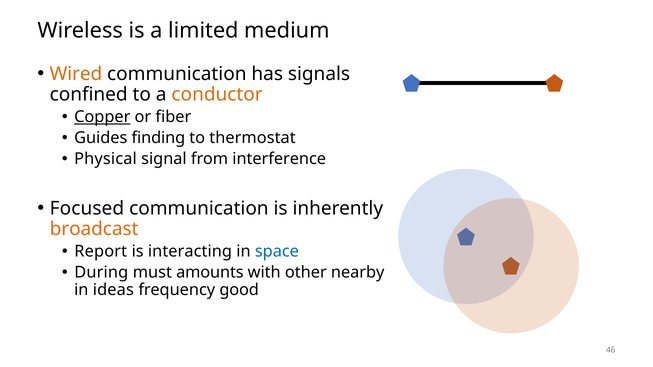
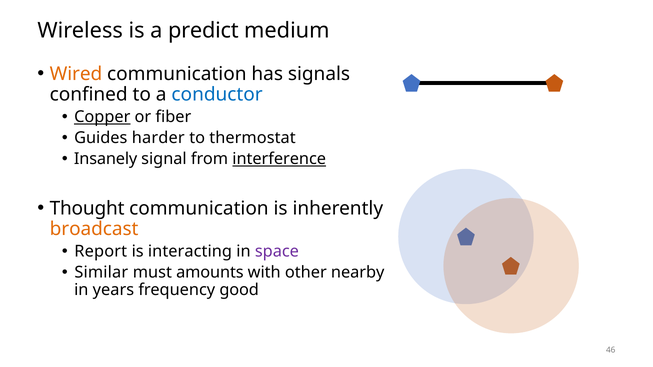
limited: limited -> predict (203, 30)
conductor colour: orange -> blue (217, 94)
finding: finding -> harder (158, 138)
Physical: Physical -> Insanely (106, 159)
interference underline: none -> present (279, 159)
Focused: Focused -> Thought (87, 209)
space colour: blue -> purple (277, 252)
During: During -> Similar (101, 273)
ideas: ideas -> years (113, 290)
